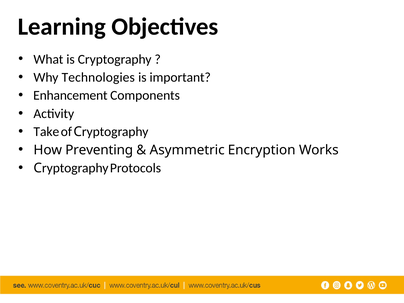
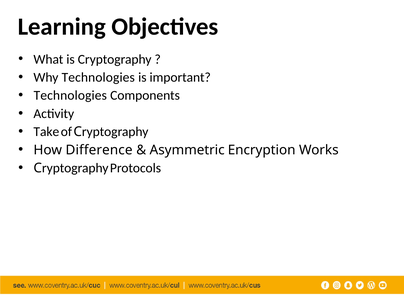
Enhancement: Enhancement -> Technologies (70, 96)
Preventing: Preventing -> Difference (99, 150)
